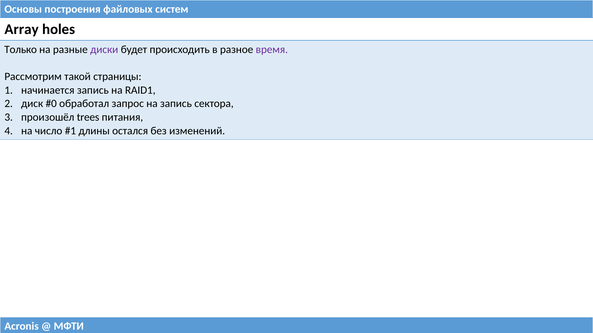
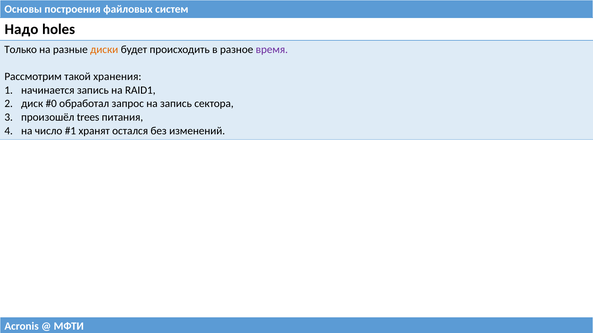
Array: Array -> Надо (22, 29)
диски colour: purple -> orange (104, 49)
страницы: страницы -> хранения (117, 77)
длины: длины -> хранят (94, 131)
